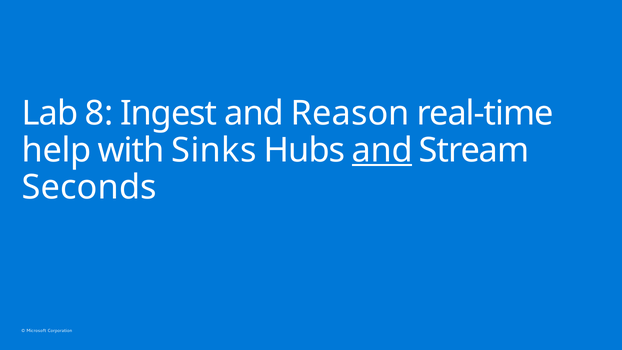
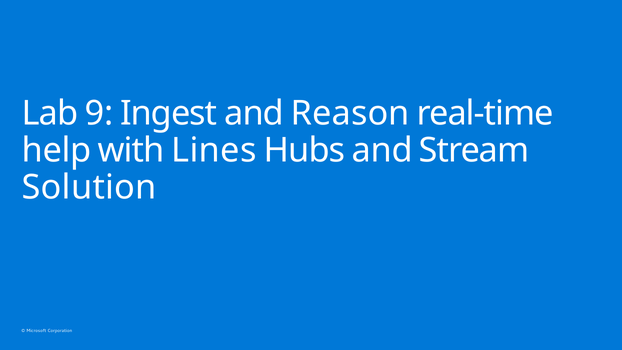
8: 8 -> 9 (99, 113)
Sinks: Sinks -> Lines (214, 150)
and underline: present -> none (382, 150)
Seconds: Seconds -> Solution (89, 187)
